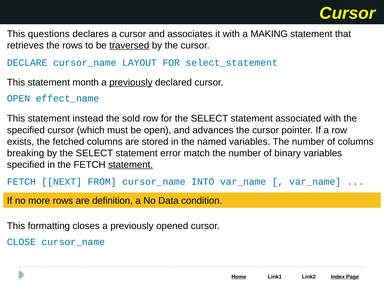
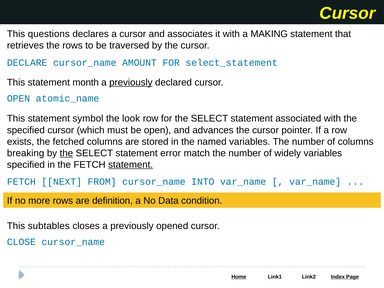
traversed underline: present -> none (129, 45)
LAYOUT: LAYOUT -> AMOUNT (139, 63)
effect_name: effect_name -> atomic_name (67, 98)
instead: instead -> symbol (88, 119)
sold: sold -> look (131, 119)
the underline: none -> present (66, 153)
binary: binary -> widely (288, 153)
formatting: formatting -> subtables (49, 226)
